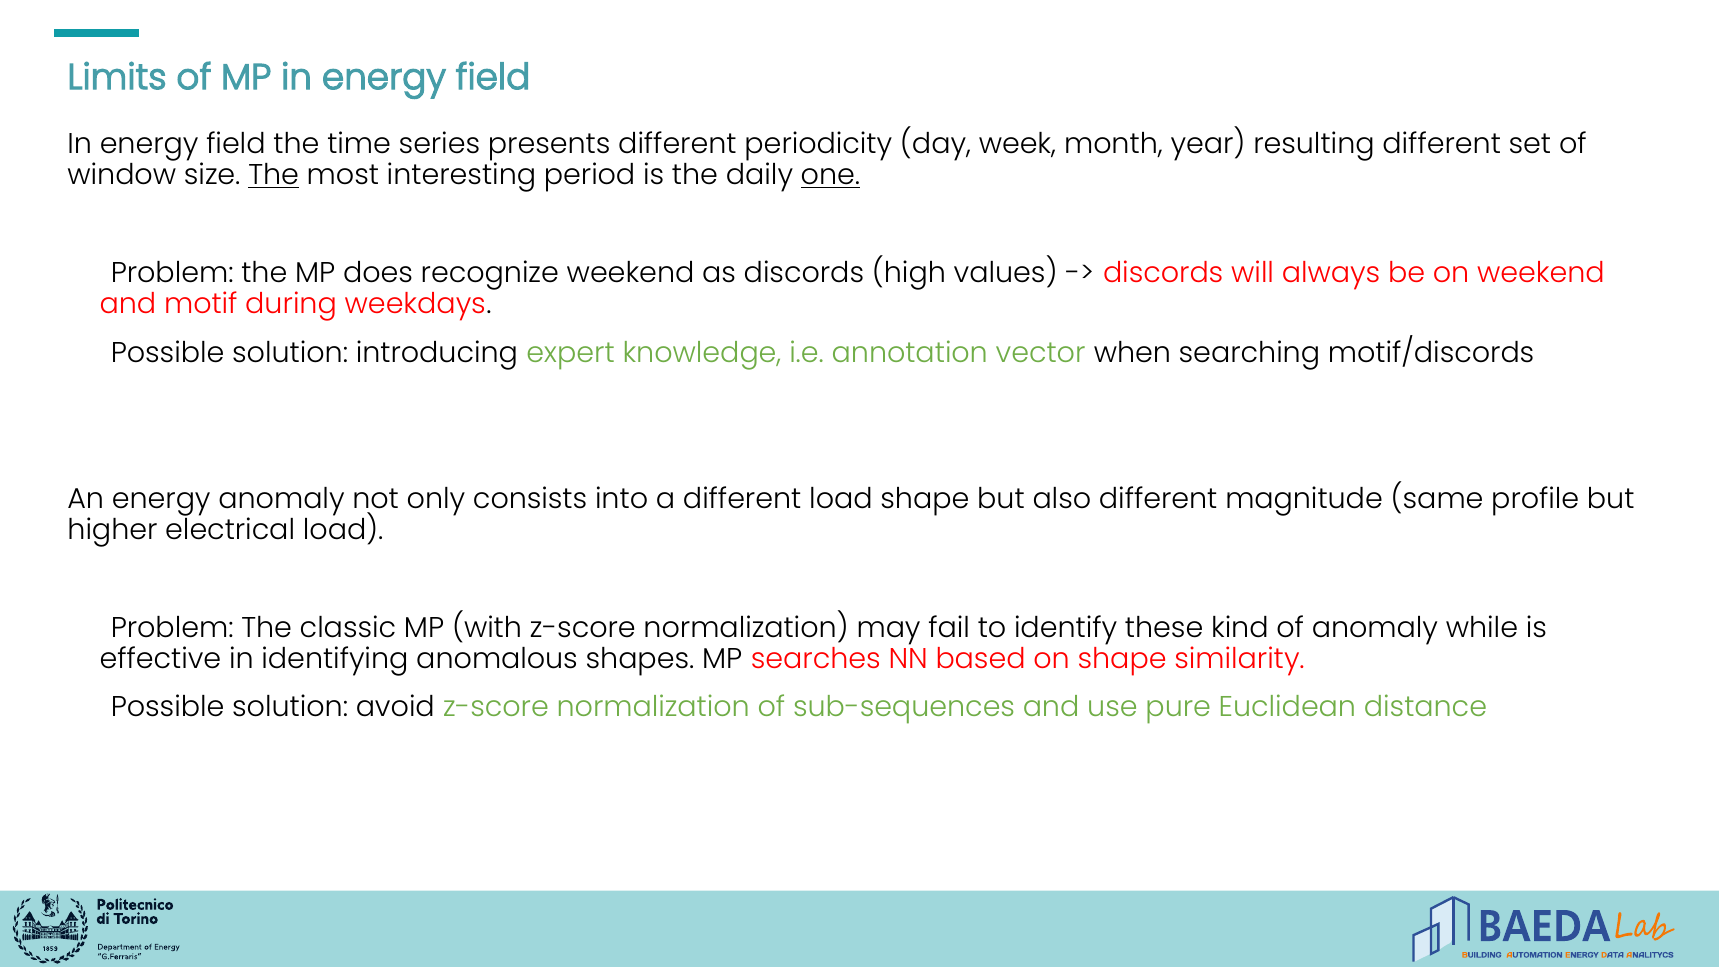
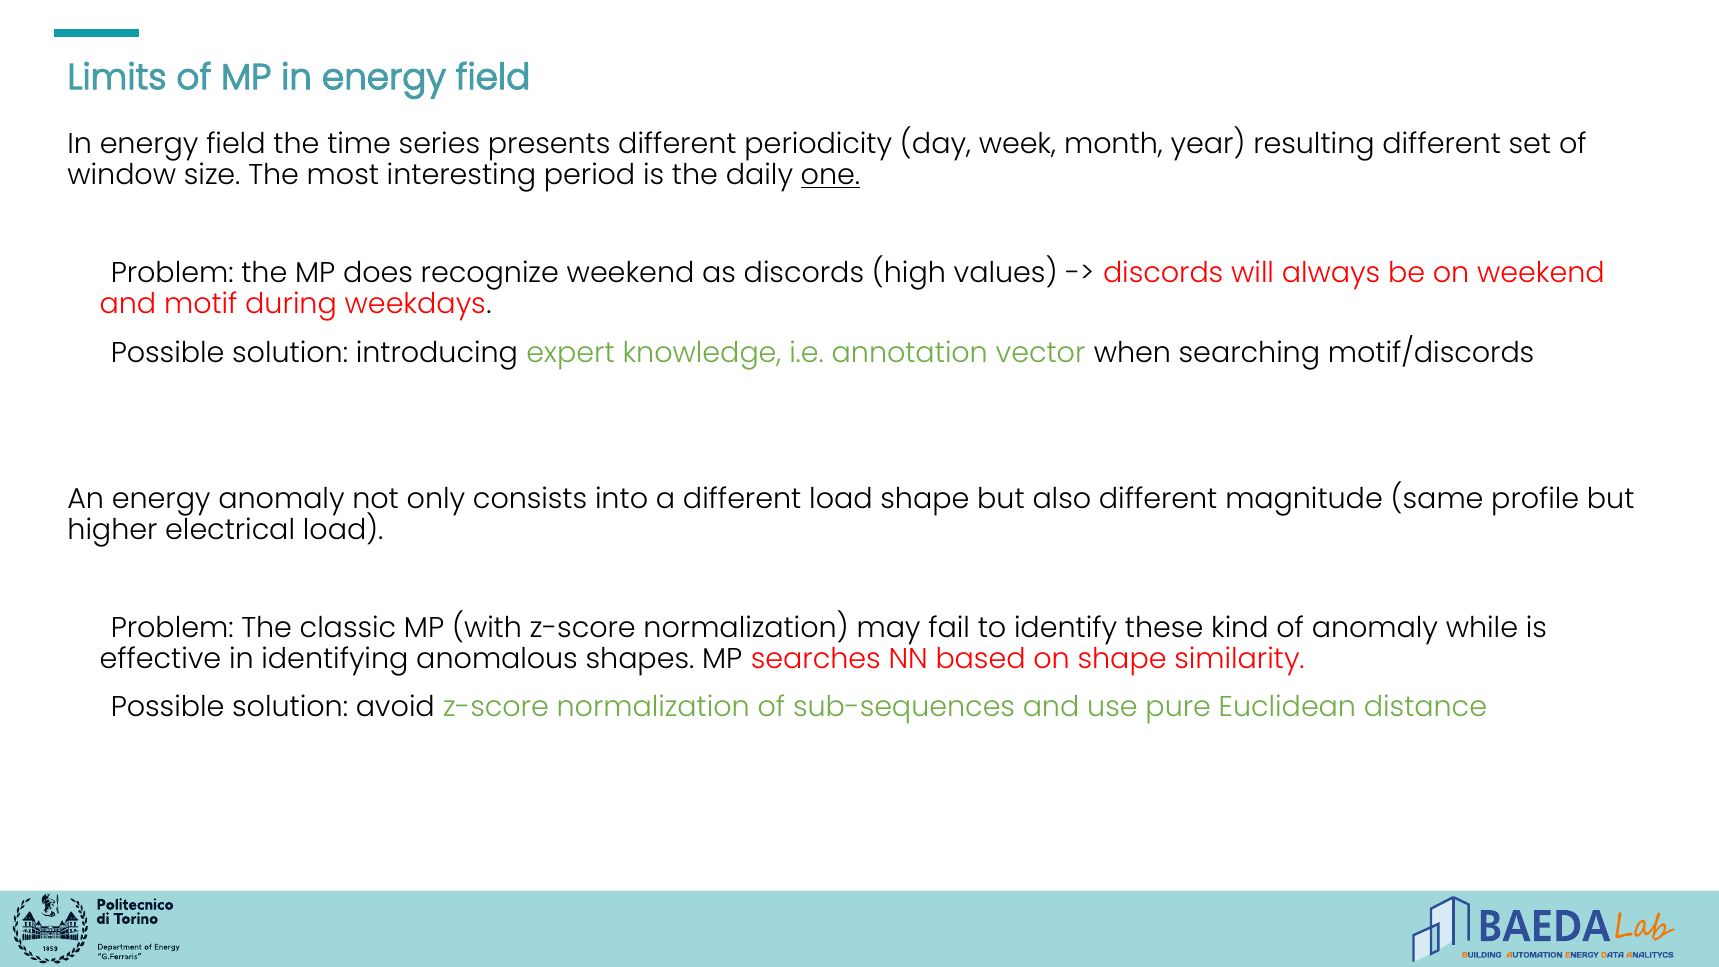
The underline: present -> none (274, 175)
